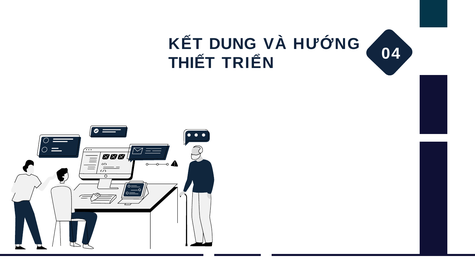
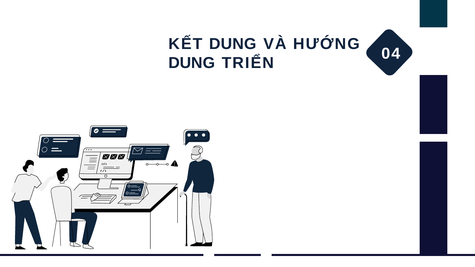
THIẾT: THIẾT -> DUNG (192, 63)
